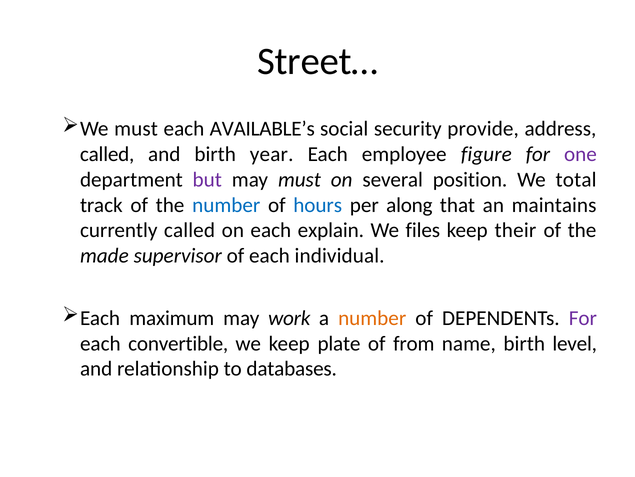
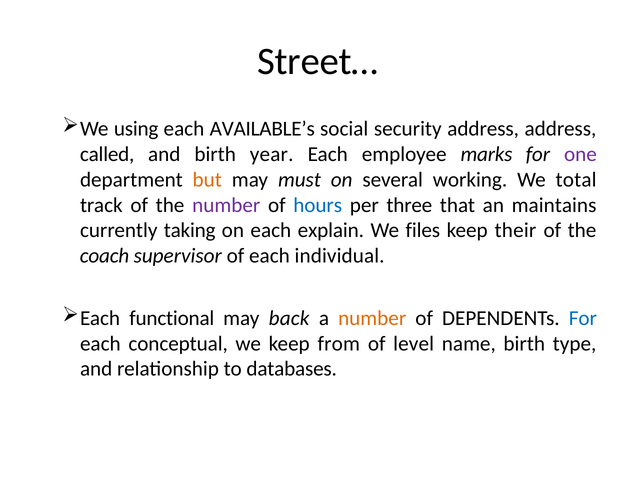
We must: must -> using (136, 128)
security provide: provide -> address (483, 128)
figure: figure -> marks (486, 154)
but colour: purple -> orange (207, 179)
position: position -> working (470, 179)
number colour: blue -> purple (226, 205)
along: along -> three (409, 205)
currently called: called -> taking (190, 230)
made: made -> coach (105, 255)
maximum: maximum -> functional (172, 318)
work: work -> back (289, 318)
For colour: purple -> blue (583, 318)
convertible: convertible -> conceptual (178, 343)
plate: plate -> from (339, 343)
from: from -> level (414, 343)
level: level -> type (575, 343)
